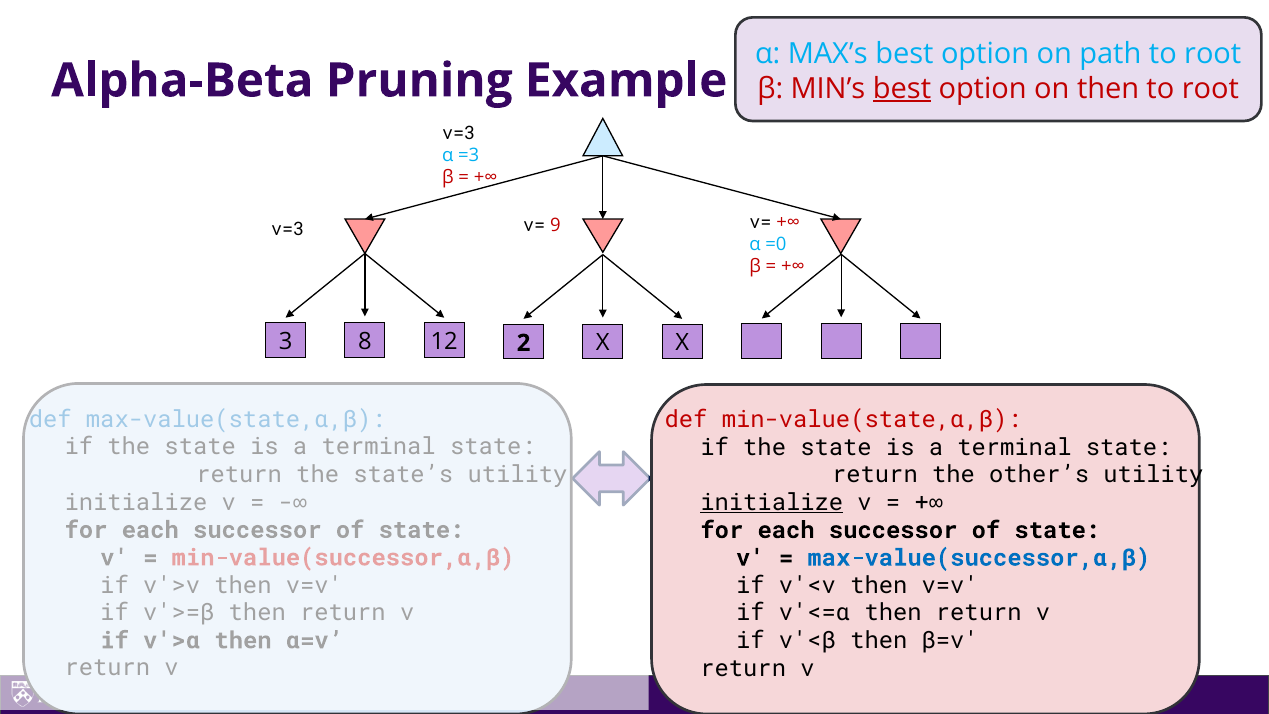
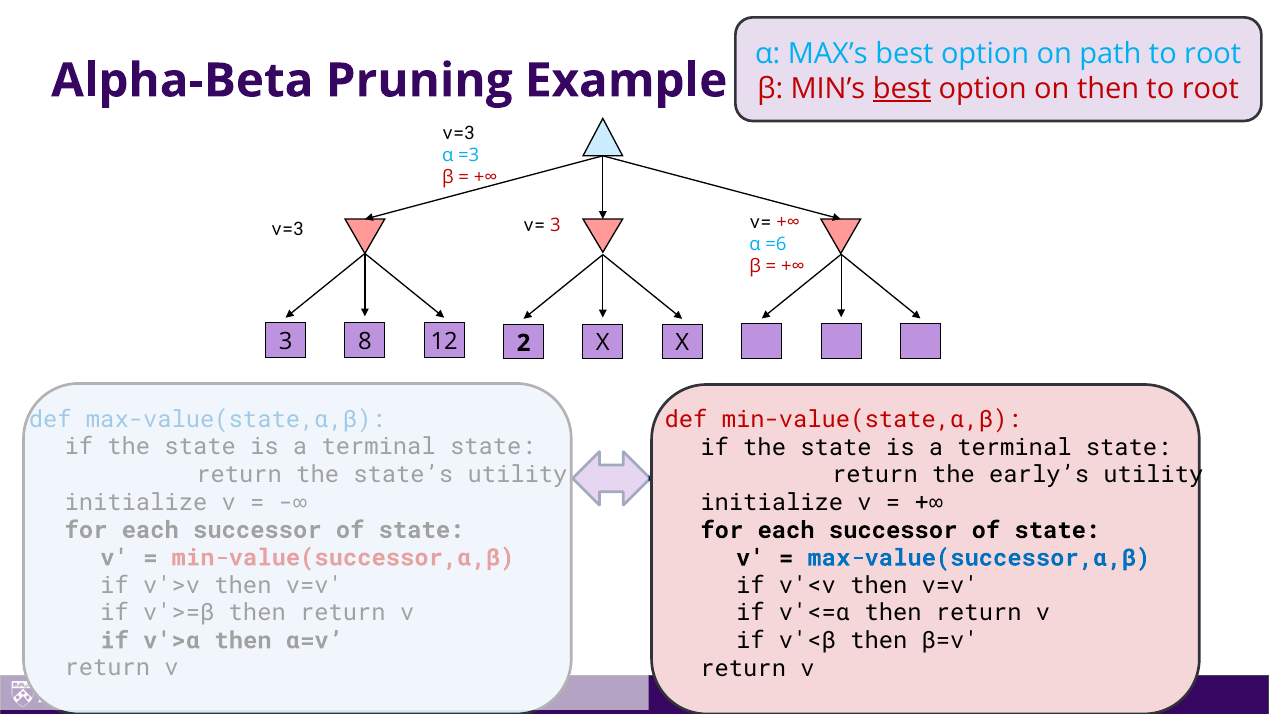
v= 9: 9 -> 3 (555, 225)
=0: =0 -> =6 (776, 244)
other’s: other’s -> early’s (1039, 475)
initialize underline: present -> none (772, 502)
